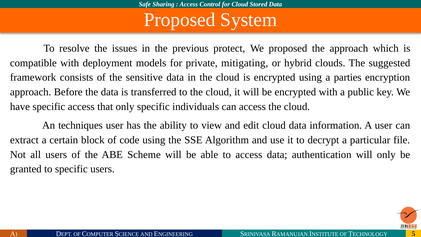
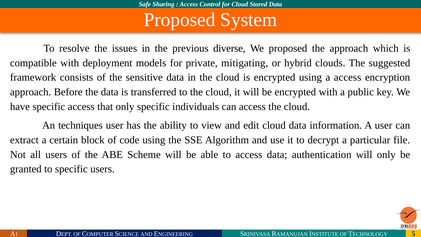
protect: protect -> diverse (229, 48)
a parties: parties -> access (348, 77)
